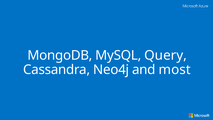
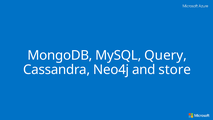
most: most -> store (175, 70)
